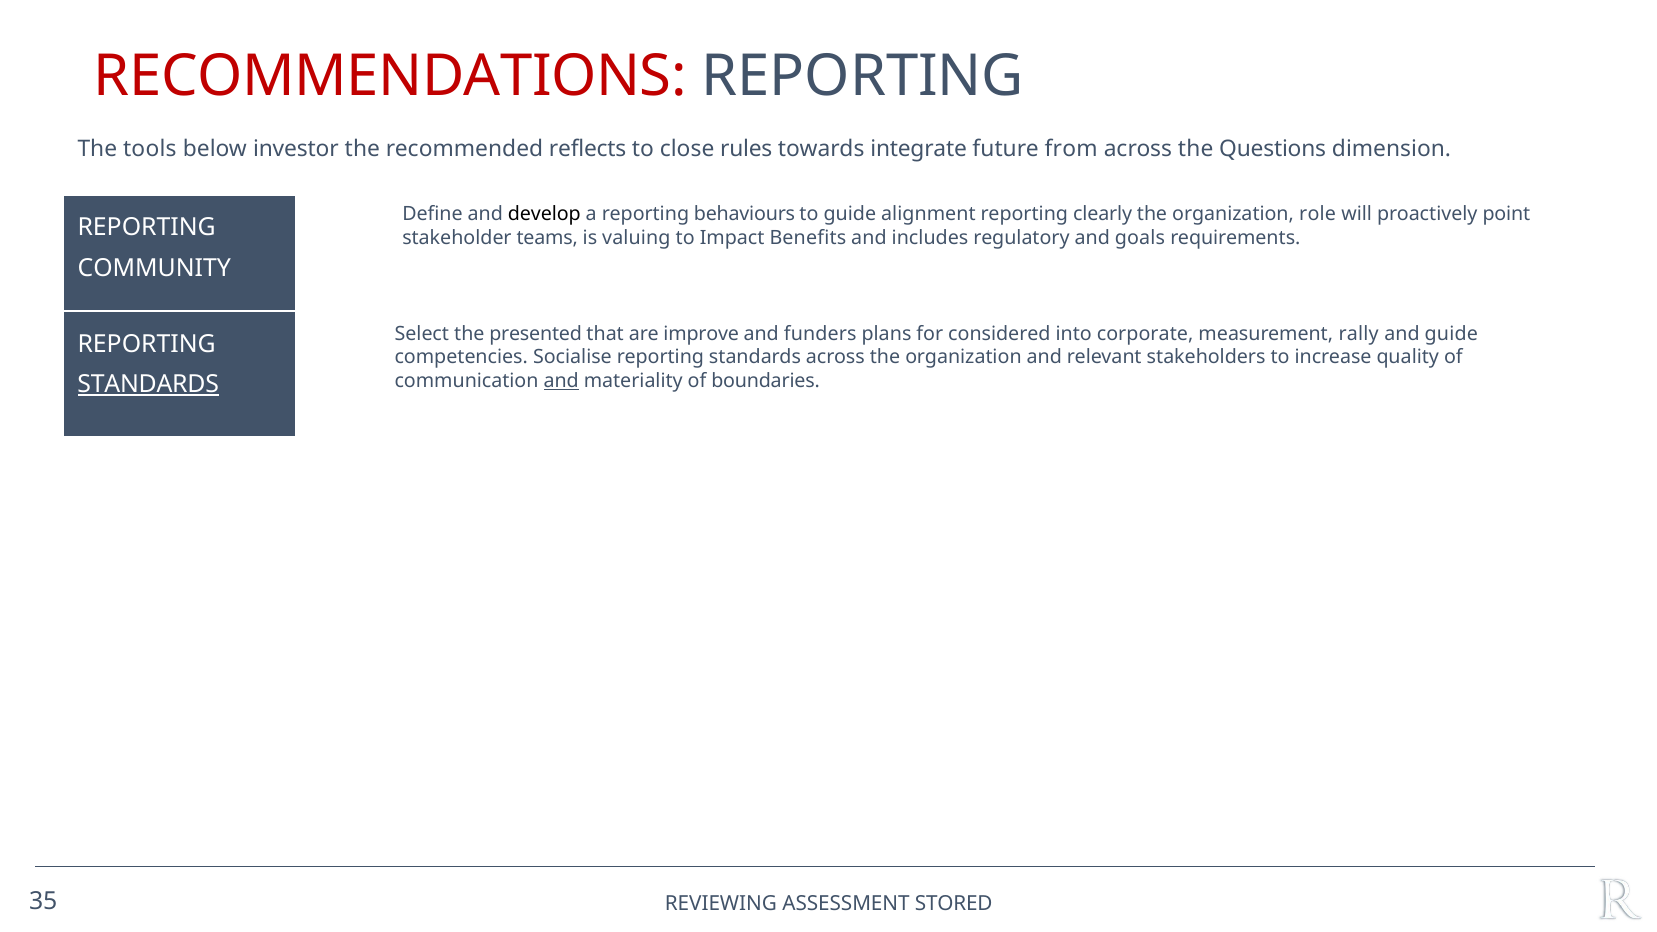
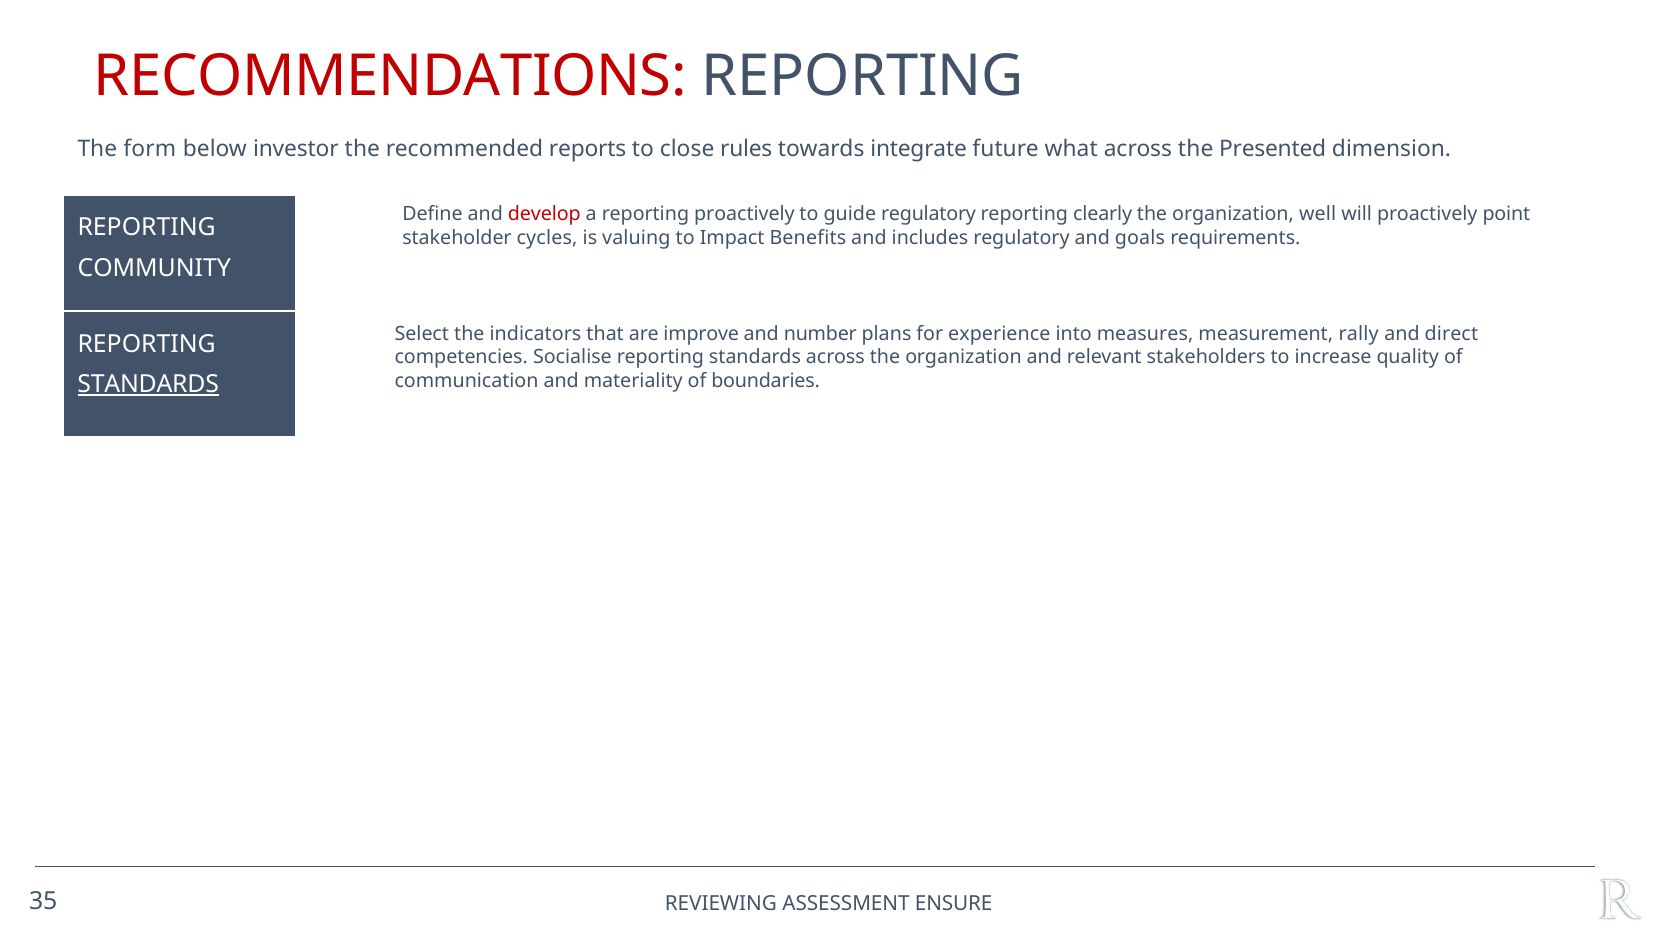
tools: tools -> form (150, 149)
reflects: reflects -> reports (588, 149)
from: from -> what (1071, 149)
Questions: Questions -> Presented (1273, 149)
develop colour: black -> red (544, 214)
reporting behaviours: behaviours -> proactively (744, 214)
guide alignment: alignment -> regulatory (929, 214)
role: role -> well (1318, 214)
teams: teams -> cycles (547, 238)
presented: presented -> indicators (535, 334)
funders: funders -> number (820, 334)
considered: considered -> experience (999, 334)
corporate: corporate -> measures (1145, 334)
and guide: guide -> direct (1451, 334)
and underline: present -> none (561, 381)
STORED: STORED -> ENSURE (954, 903)
